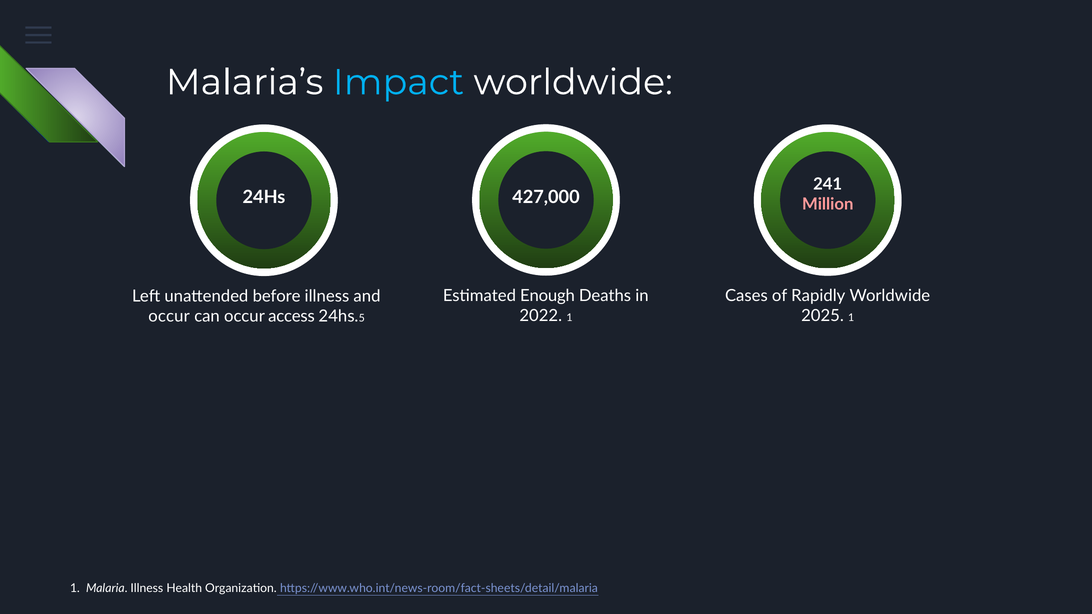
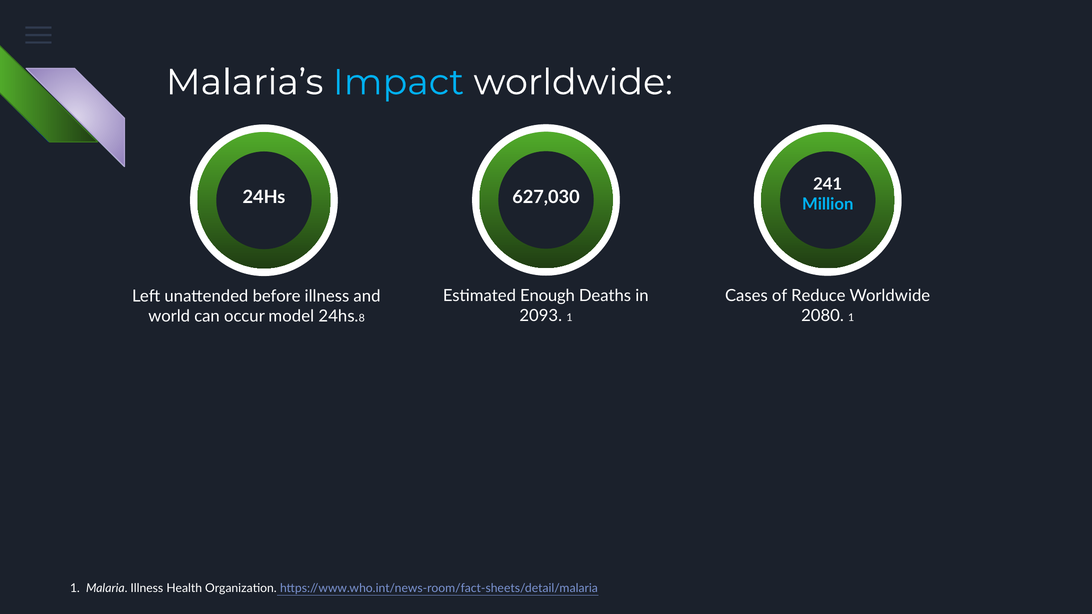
427,000: 427,000 -> 627,030 (546, 197)
Million colour: pink -> light blue (828, 204)
Rapidly: Rapidly -> Reduce (818, 296)
2022: 2022 -> 2093 (541, 316)
2025: 2025 -> 2080 (823, 316)
occur: occur -> world (169, 316)
access: access -> model (291, 316)
5: 5 -> 8 (362, 318)
